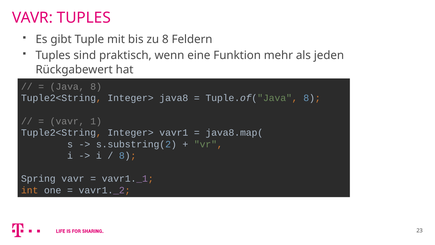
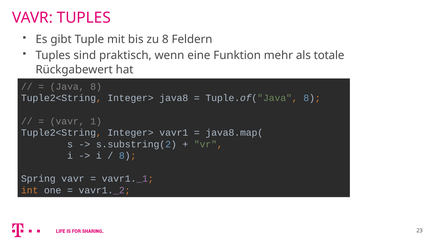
jeden: jeden -> totale (329, 55)
